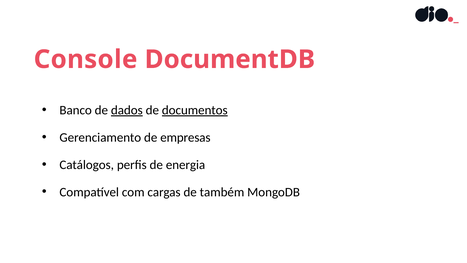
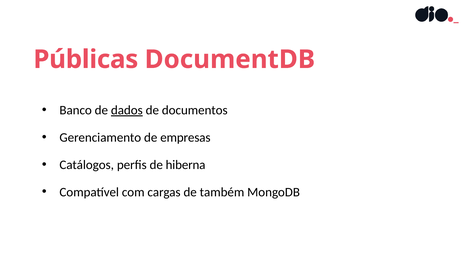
Console: Console -> Públicas (86, 59)
documentos underline: present -> none (195, 110)
energia: energia -> hiberna (186, 165)
